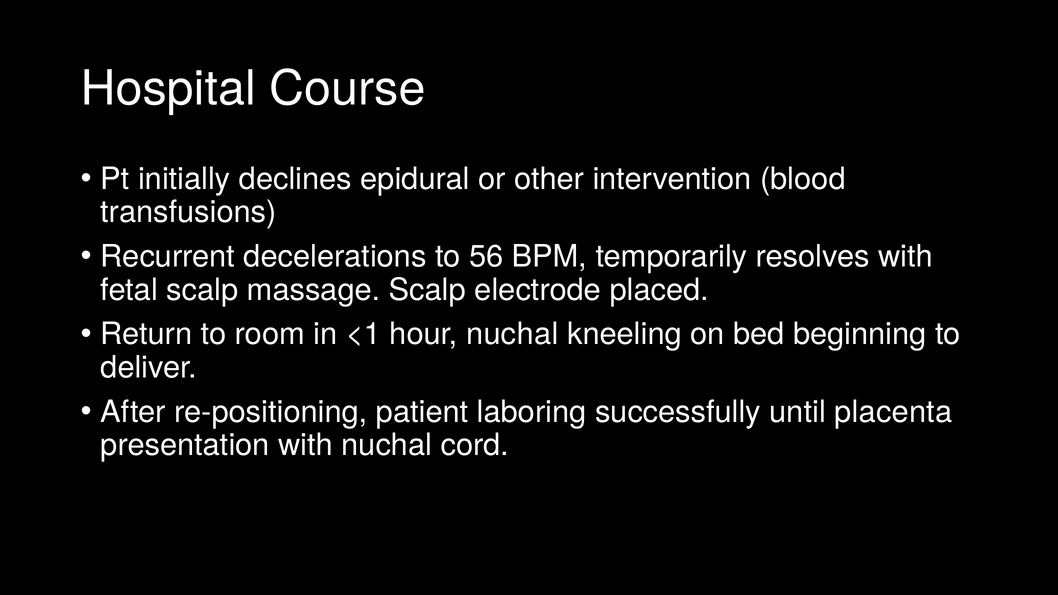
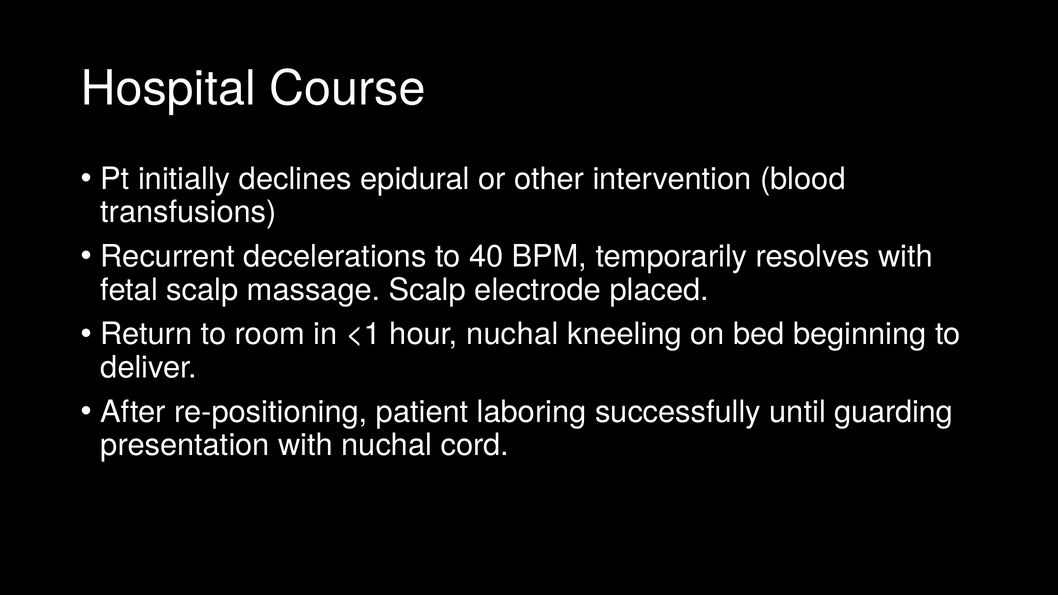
56: 56 -> 40 (486, 257)
placenta: placenta -> guarding (894, 412)
